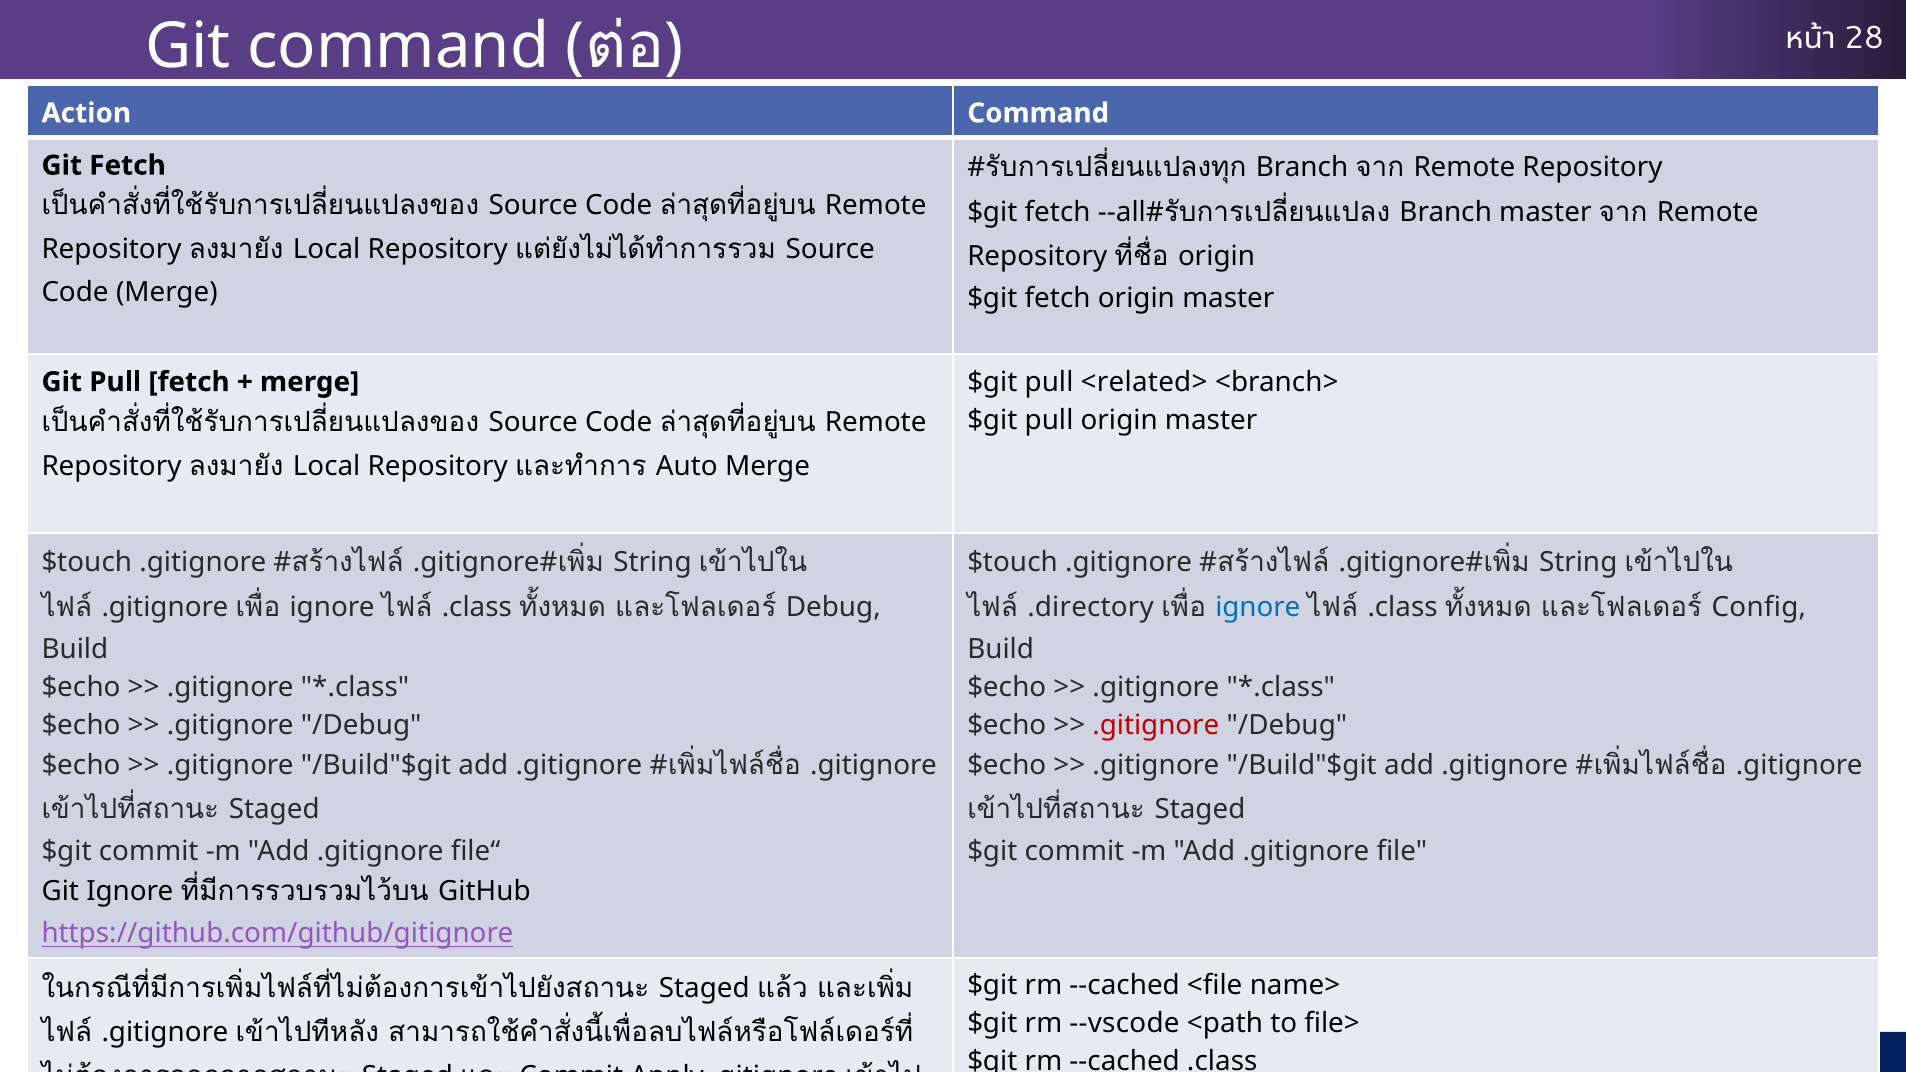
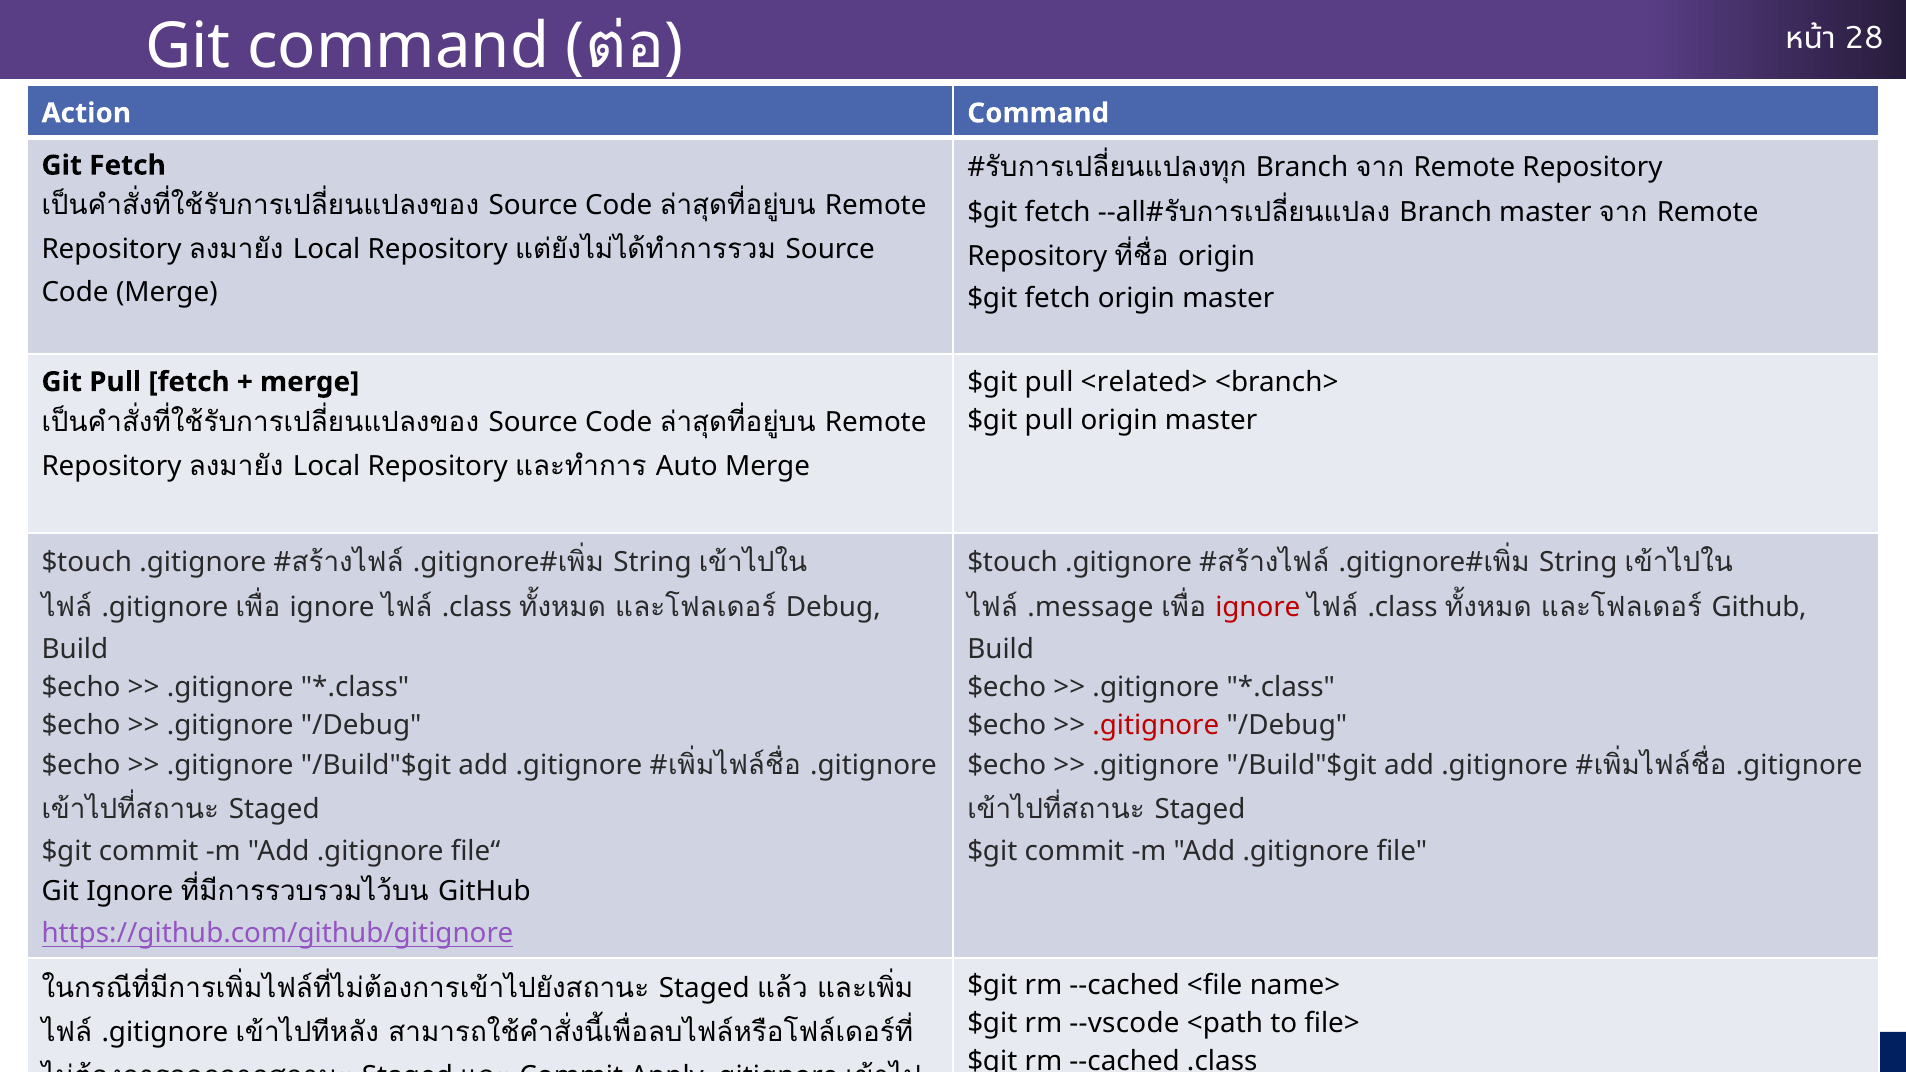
.directory: .directory -> .message (1091, 607)
ignore colour: blue -> red (1258, 607)
Config: Config -> Github (1759, 607)
